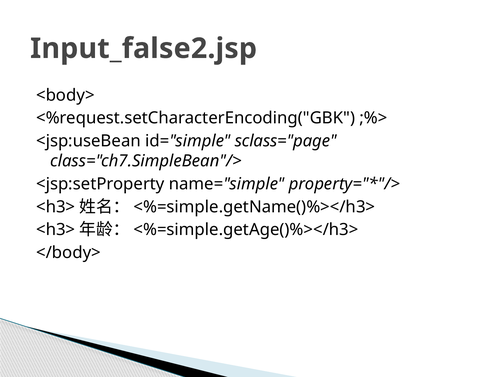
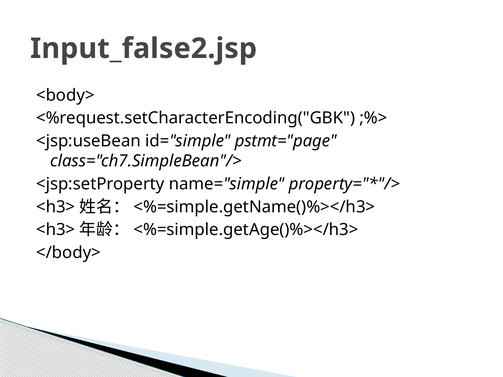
sclass="page: sclass="page -> pstmt="page (286, 141)
